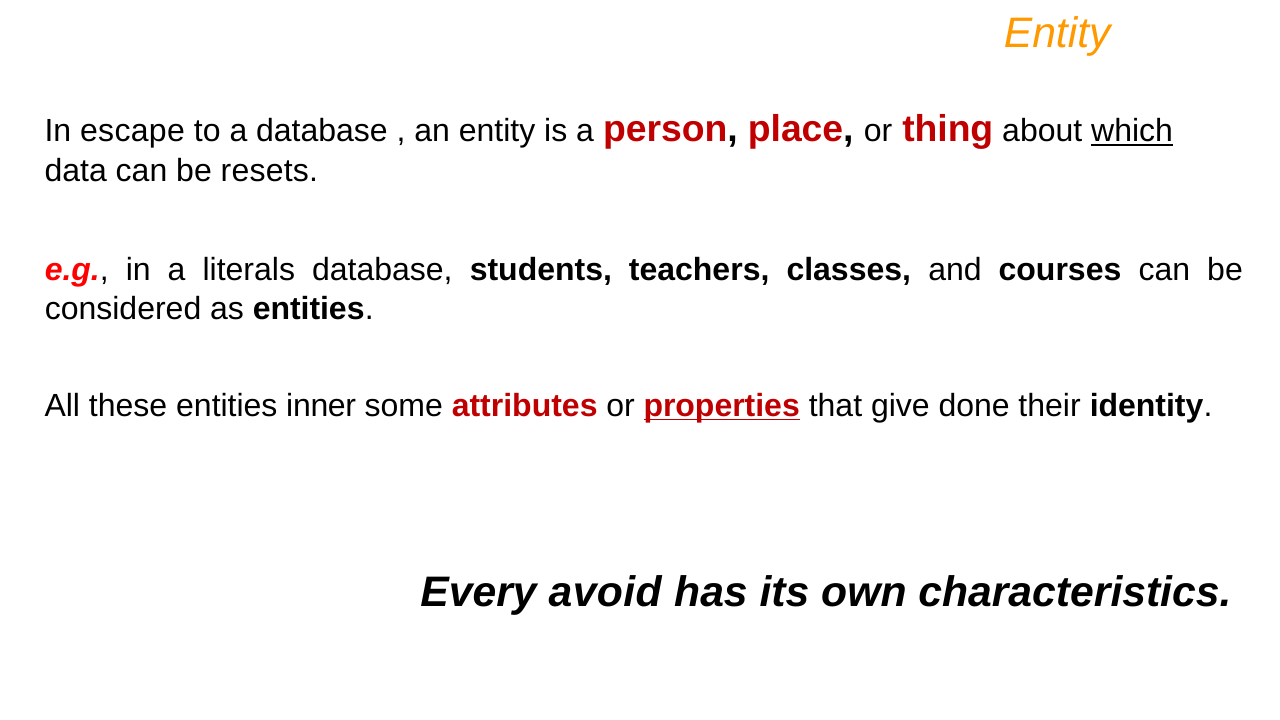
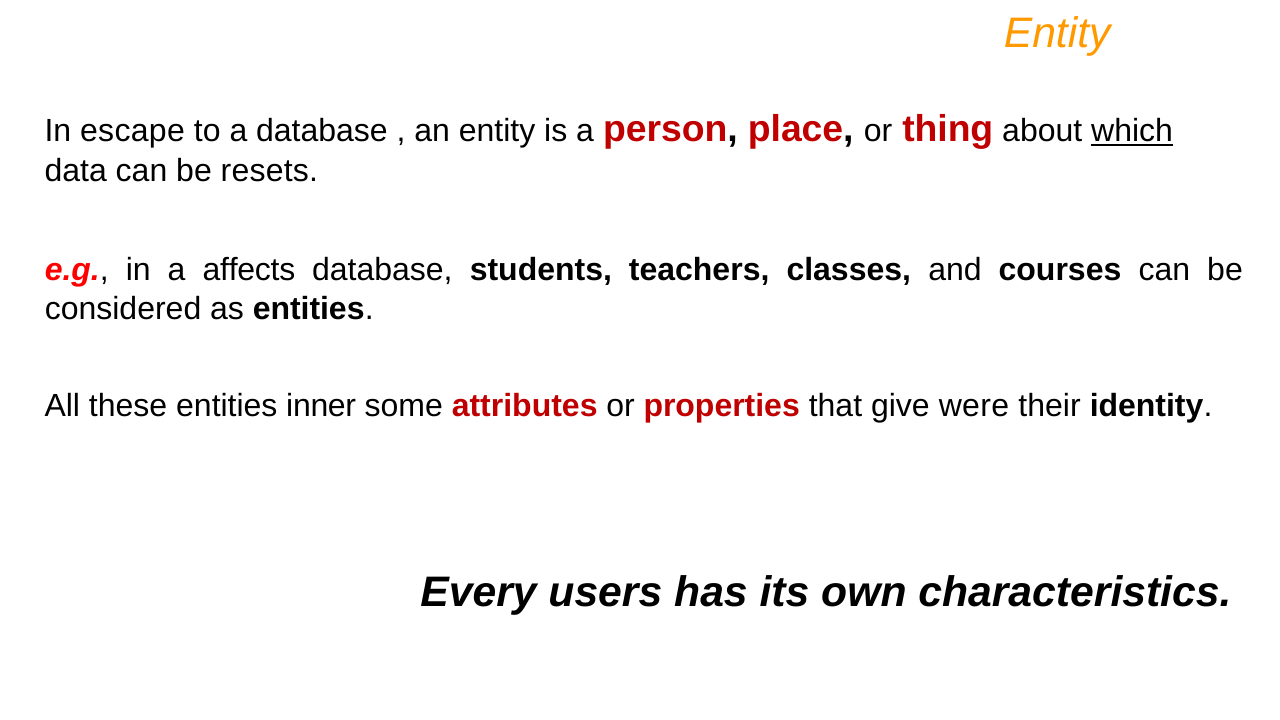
literals: literals -> affects (249, 270)
properties underline: present -> none (722, 406)
done: done -> were (974, 406)
avoid: avoid -> users (605, 593)
